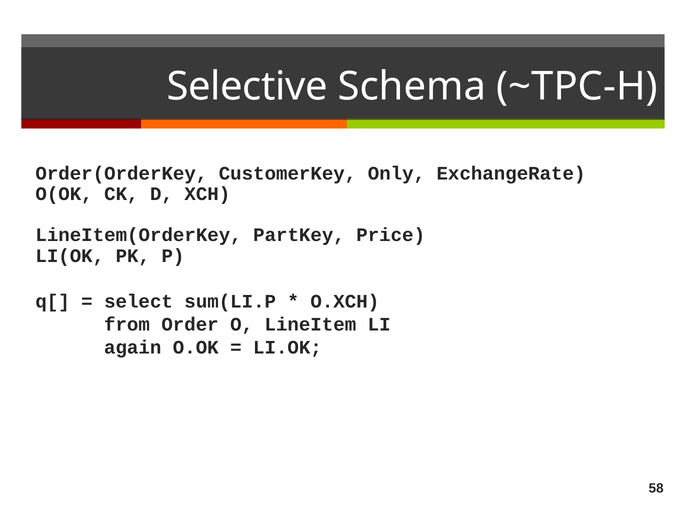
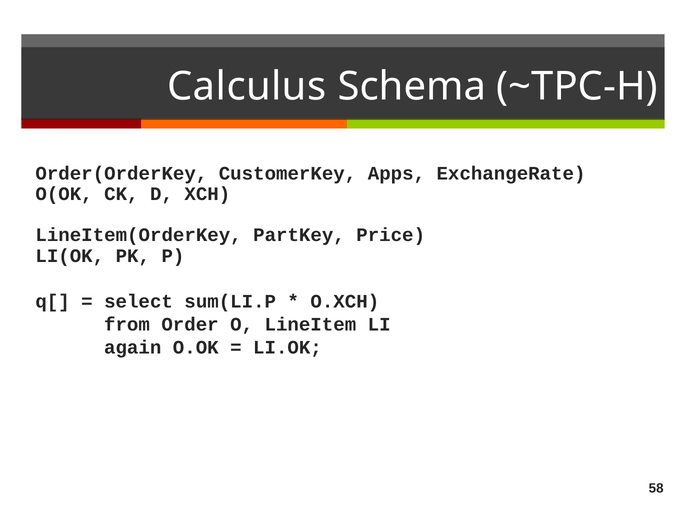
Selective: Selective -> Calculus (247, 86)
Only: Only -> Apps (396, 174)
